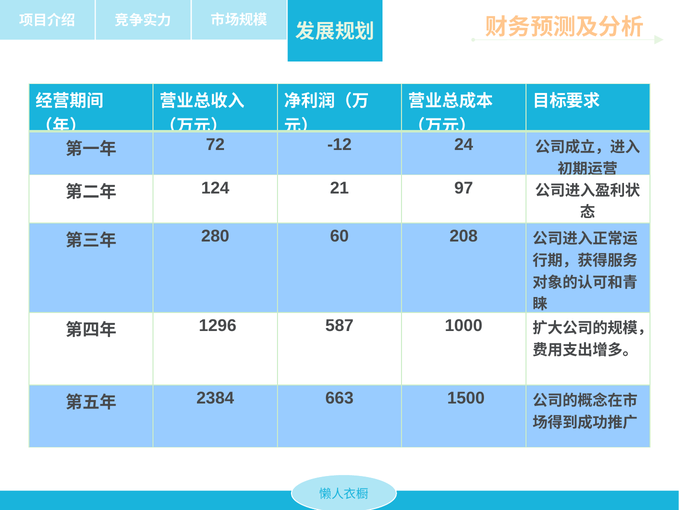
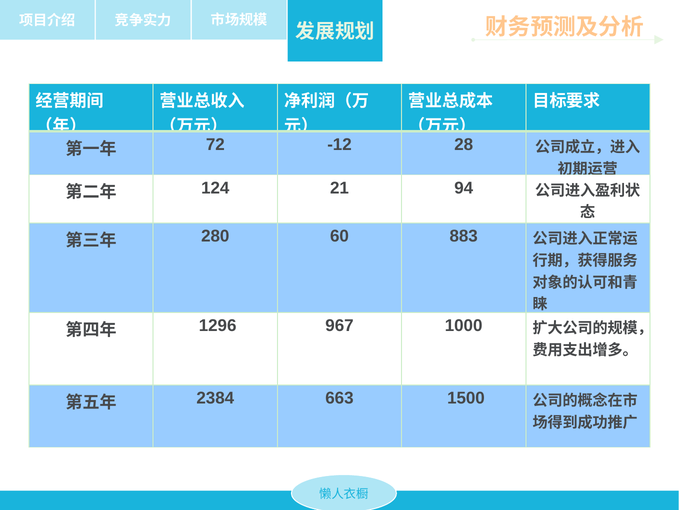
24: 24 -> 28 (464, 145)
97: 97 -> 94 (464, 188)
208: 208 -> 883 (464, 236)
587: 587 -> 967 (339, 325)
